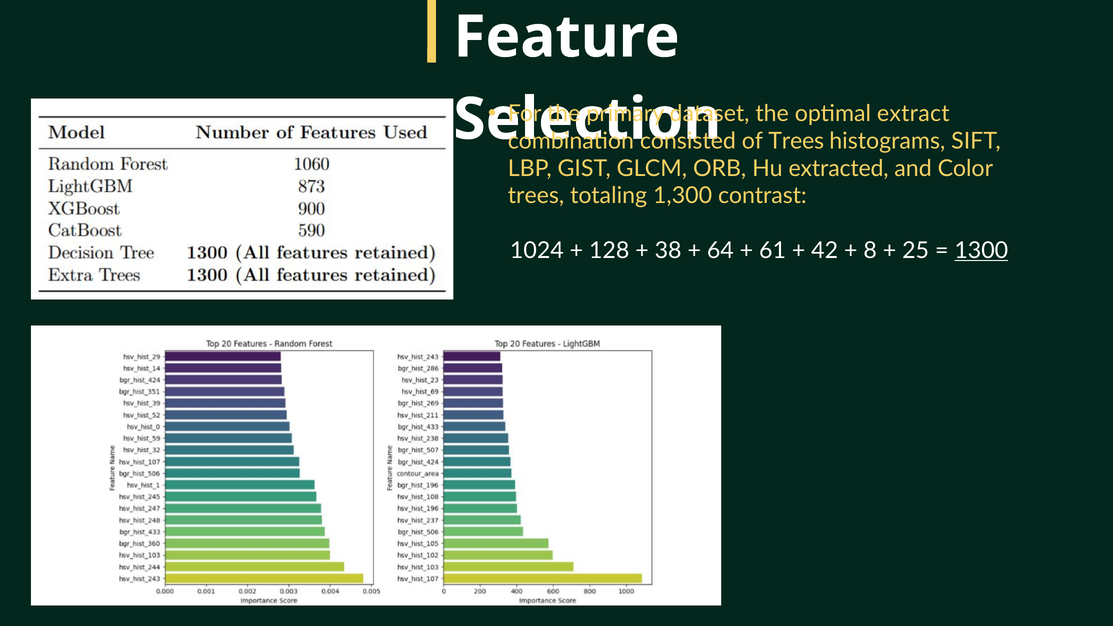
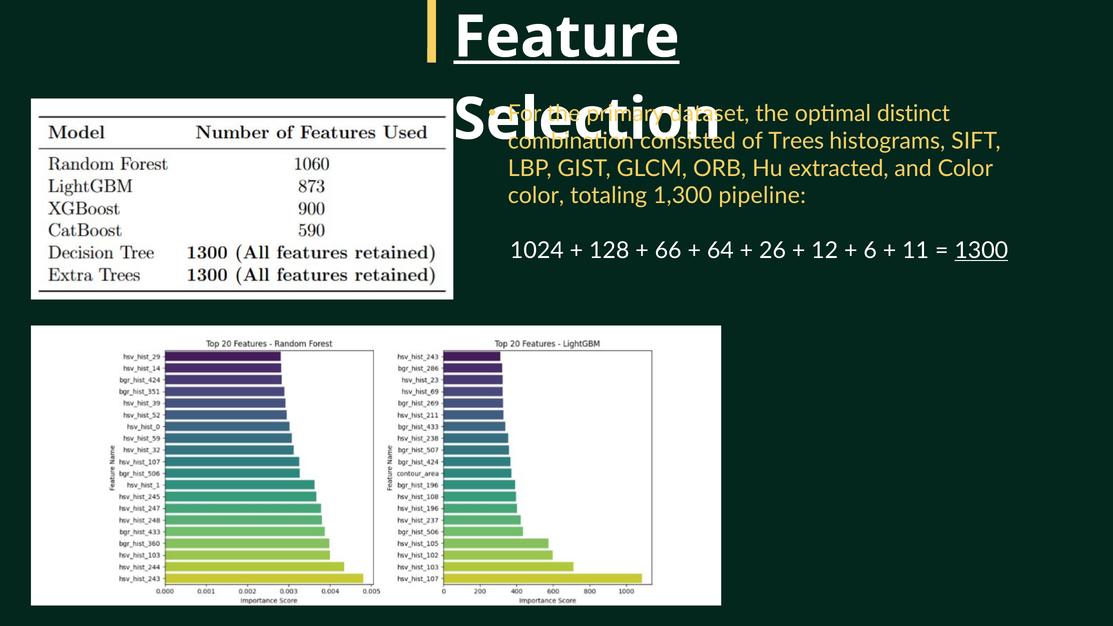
Feature underline: none -> present (567, 37)
extract: extract -> distinct (913, 114)
trees: trees -> color (536, 196)
contrast: contrast -> pipeline (762, 196)
38: 38 -> 66 (668, 251)
61: 61 -> 26 (773, 251)
42: 42 -> 12 (825, 251)
8: 8 -> 6 (870, 251)
25: 25 -> 11 (916, 251)
